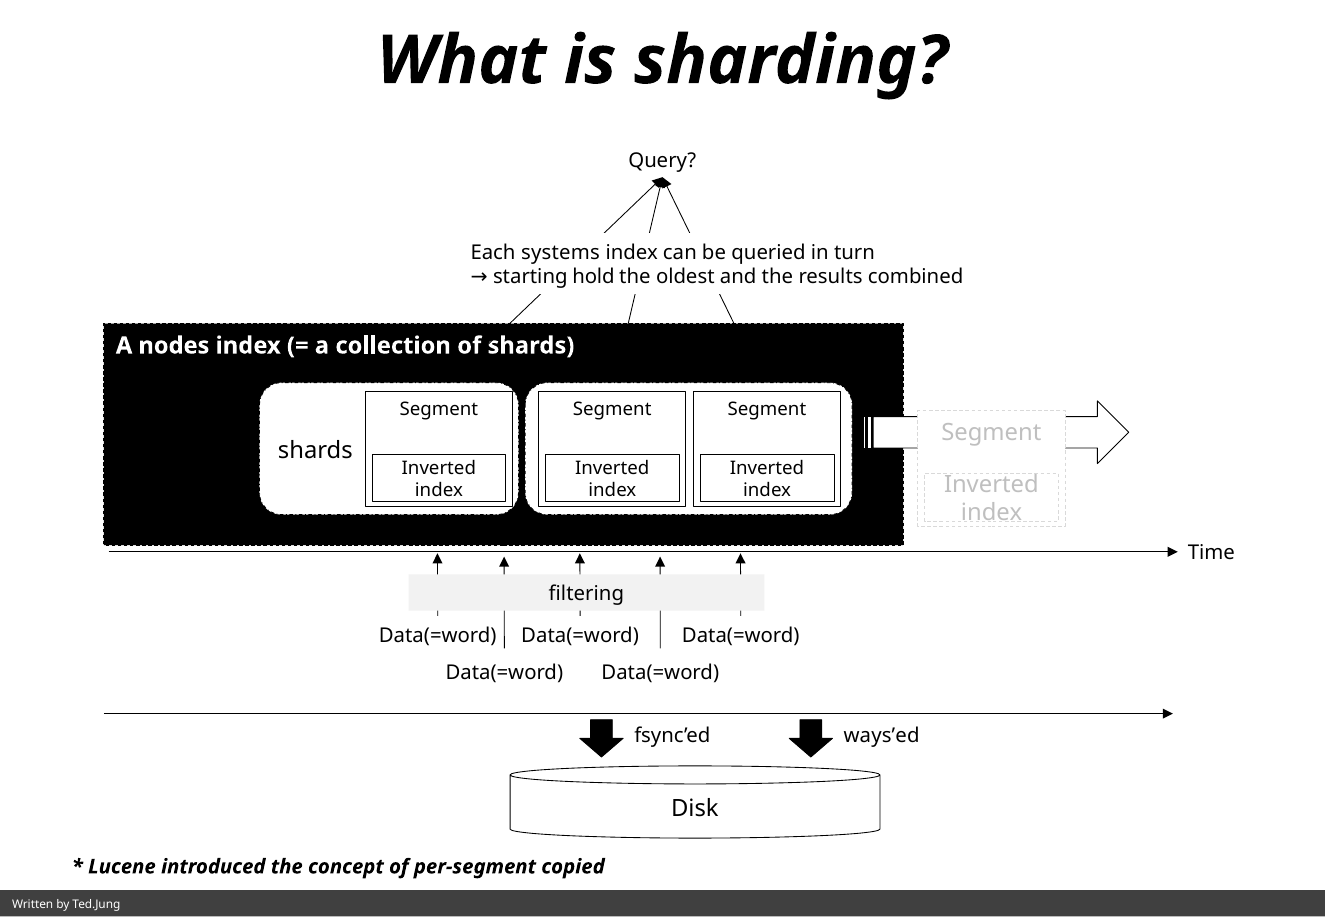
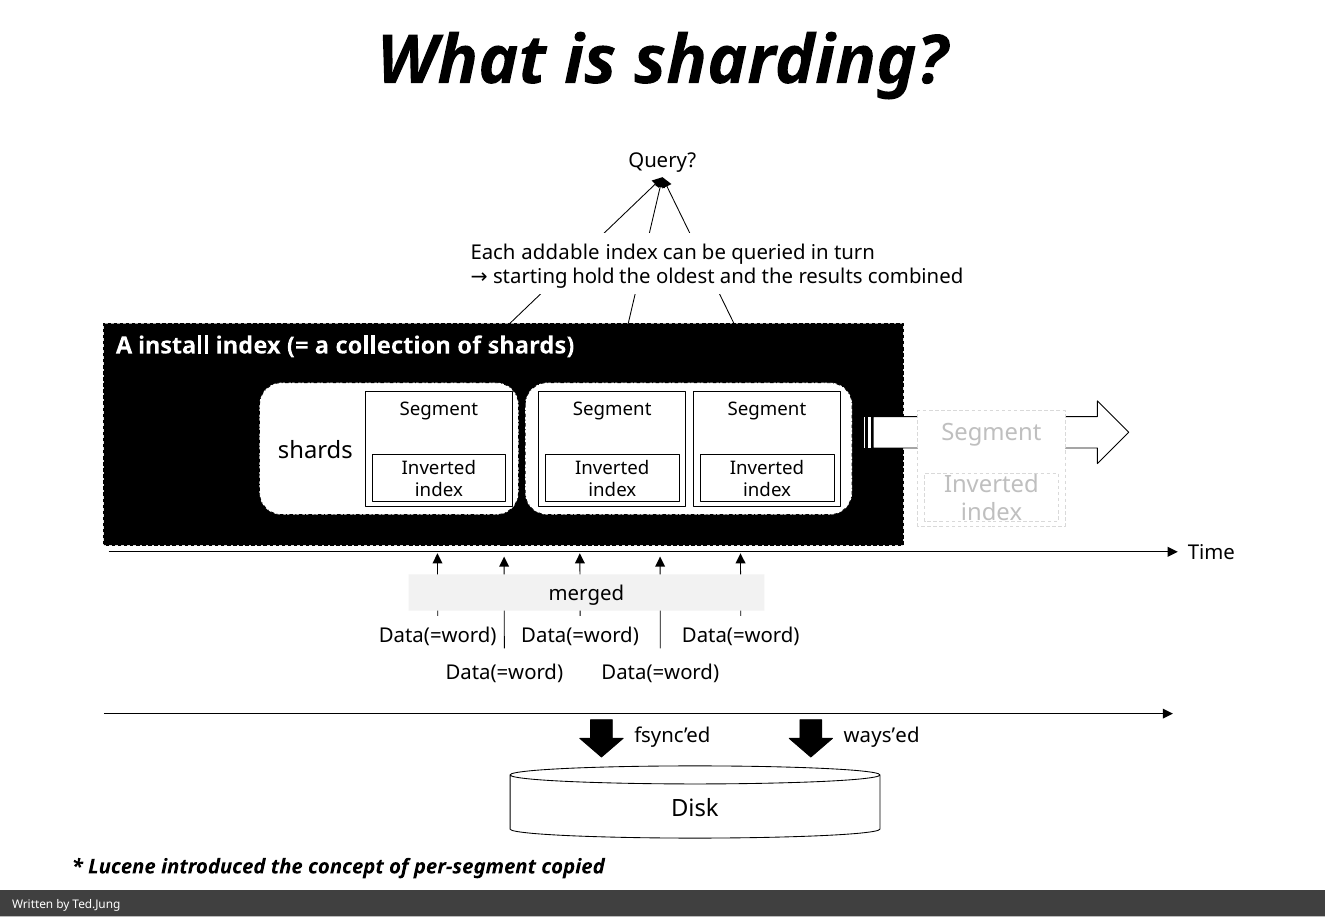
systems: systems -> addable (561, 253)
nodes: nodes -> install (174, 346)
filtering: filtering -> merged (586, 594)
